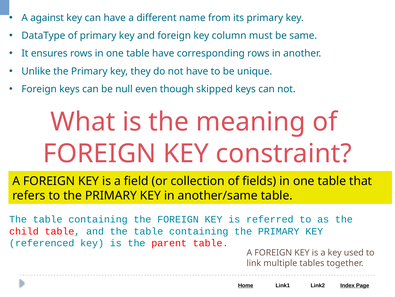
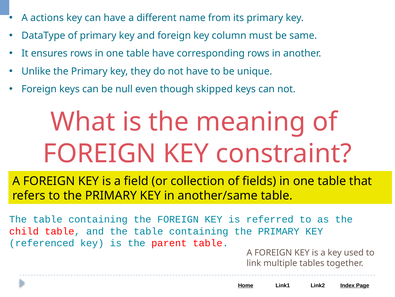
against: against -> actions (47, 18)
